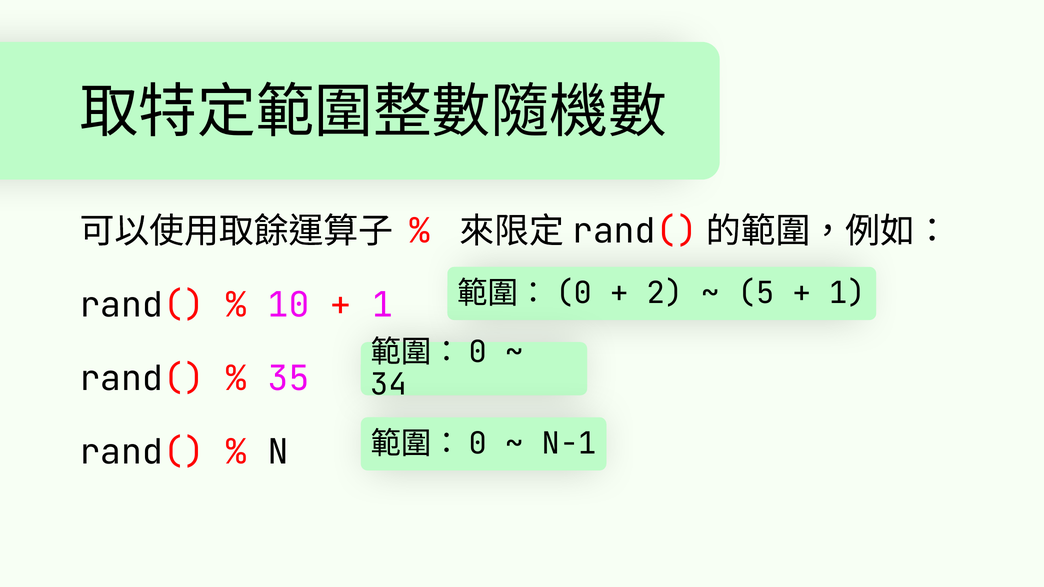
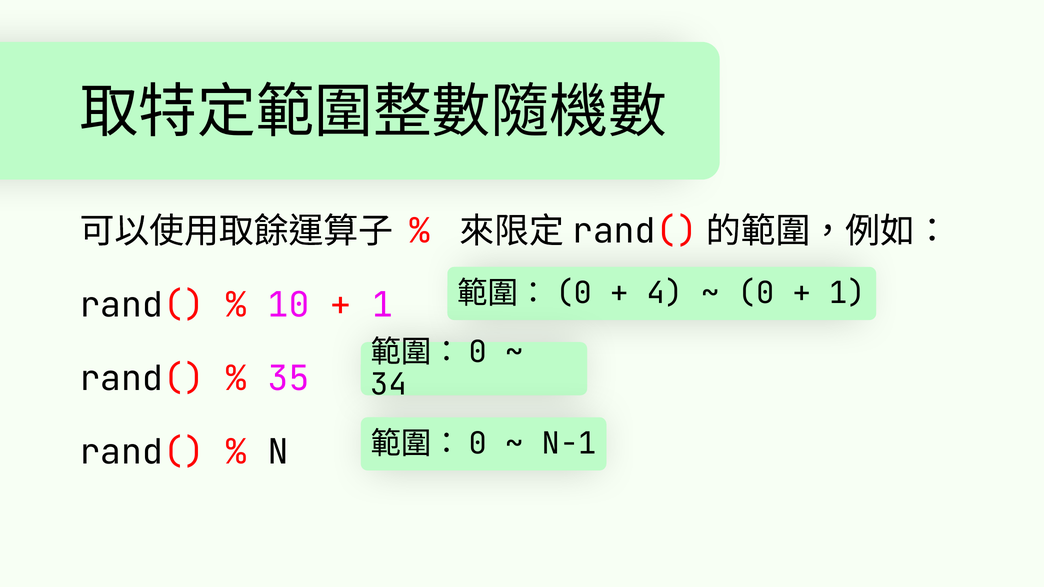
2: 2 -> 4 (665, 293)
5: 5 -> 0 (756, 293)
